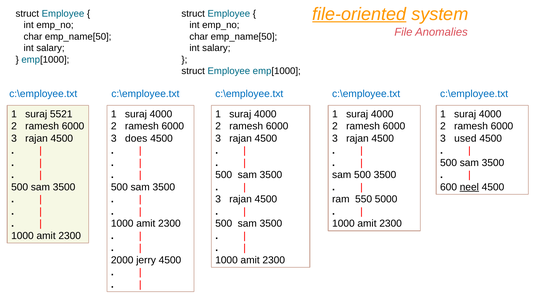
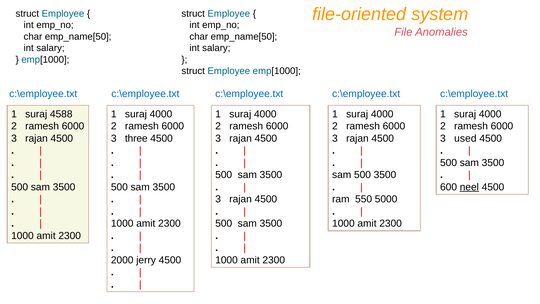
file-oriented underline: present -> none (359, 14)
5521: 5521 -> 4588 (61, 114)
does: does -> three (136, 138)
